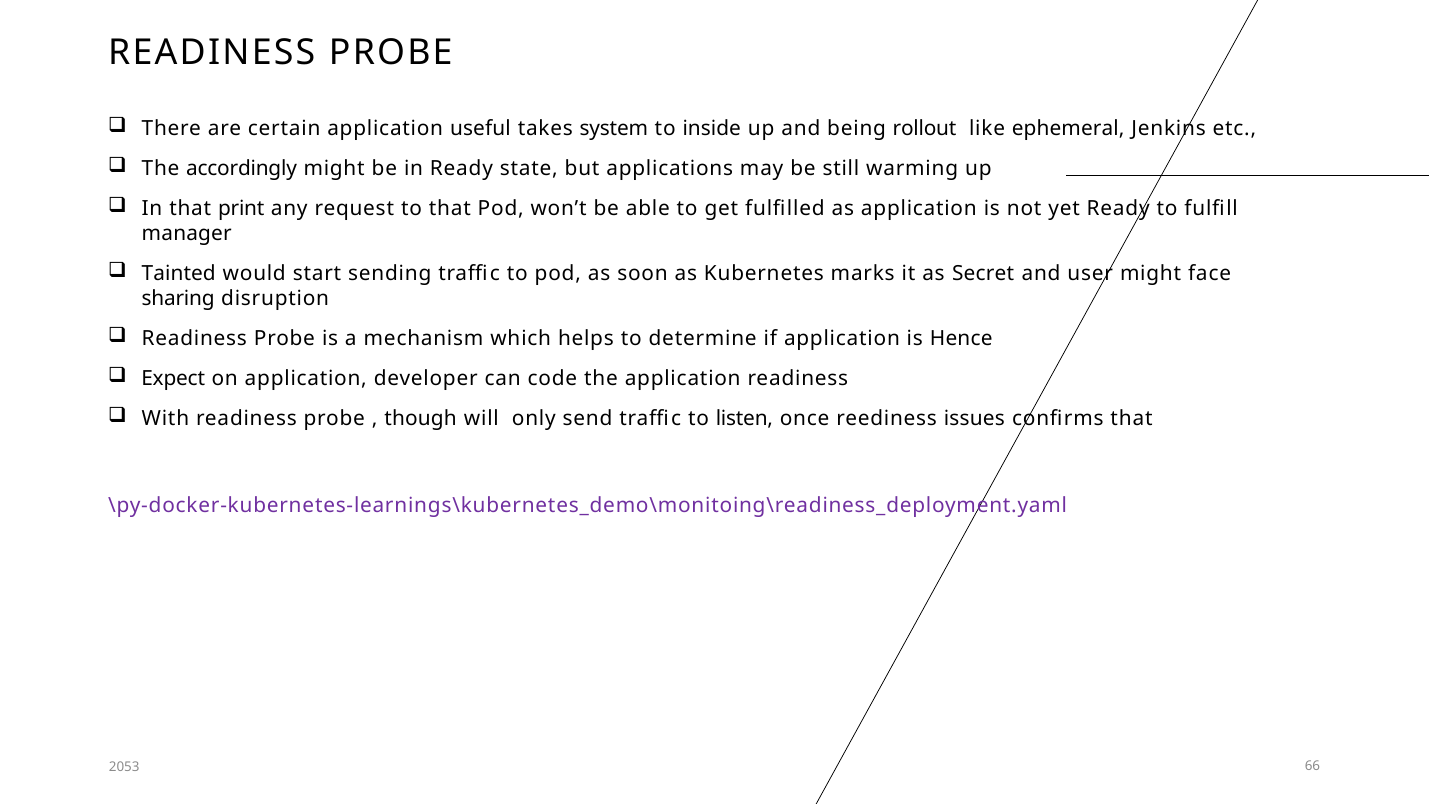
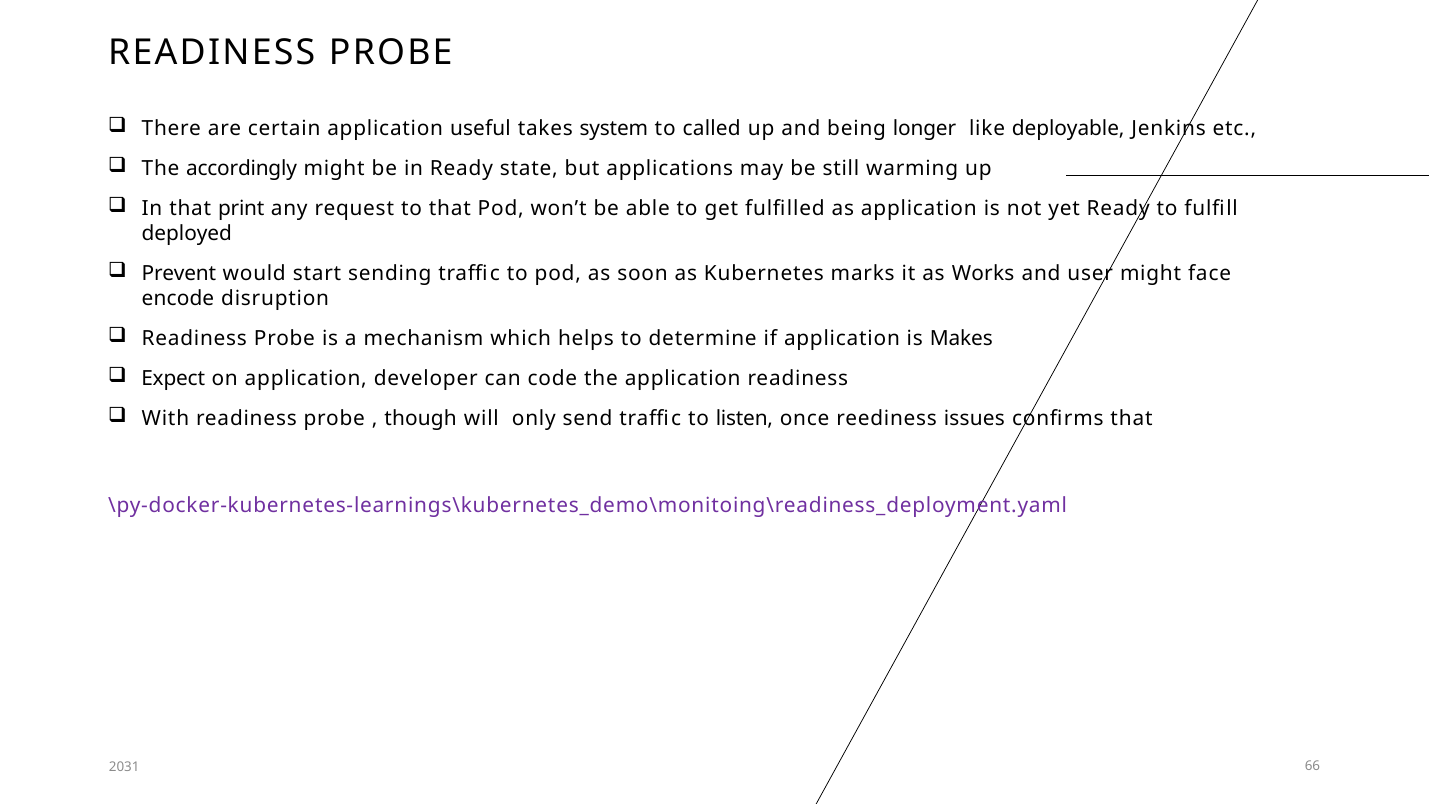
inside: inside -> called (712, 129)
rollout: rollout -> longer (925, 129)
ephemeral: ephemeral -> deployable (1068, 129)
manager: manager -> deployed (187, 234)
Tainted: Tainted -> Prevent (179, 274)
Secret: Secret -> Works (983, 274)
sharing: sharing -> encode (178, 299)
Hence: Hence -> Makes (961, 339)
2053: 2053 -> 2031 (124, 767)
